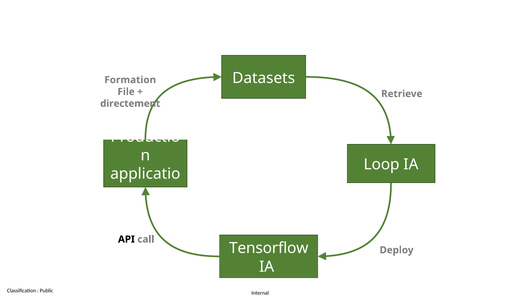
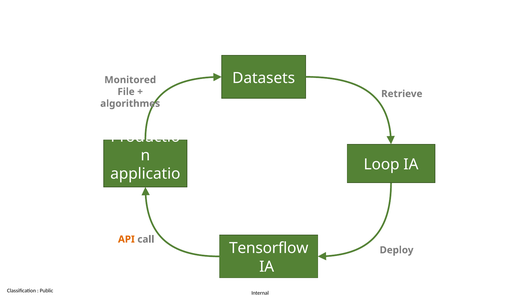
Formation: Formation -> Monitored (130, 80)
directement: directement -> algorithmes (130, 104)
API colour: black -> orange (126, 240)
